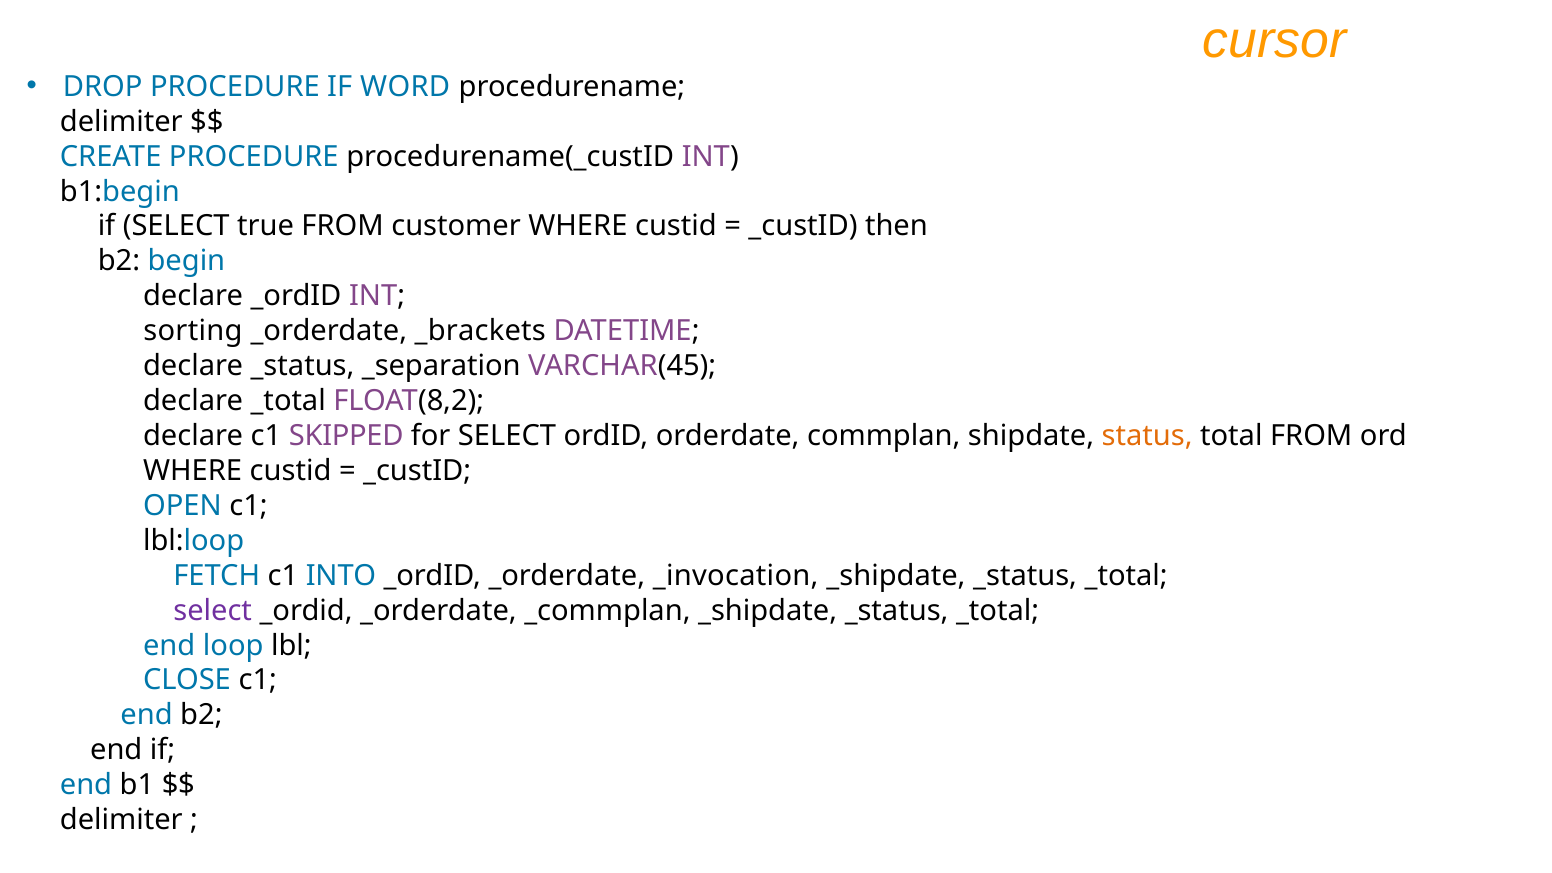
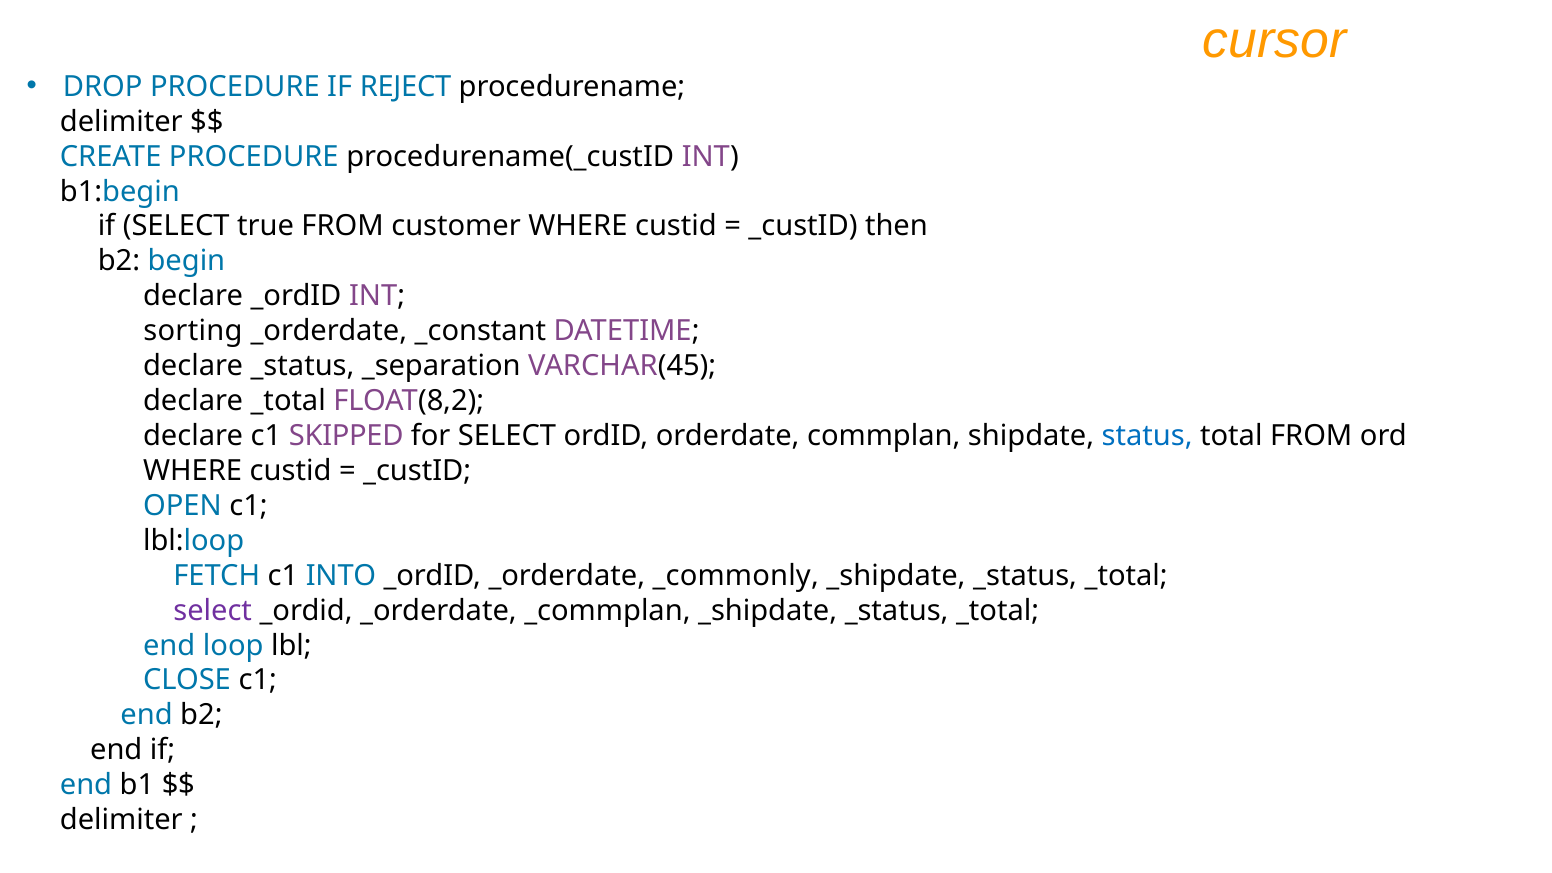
WORD: WORD -> REJECT (406, 87)
_brackets: _brackets -> _constant (480, 331)
status colour: orange -> blue (1147, 436)
_invocation: _invocation -> _commonly (736, 576)
